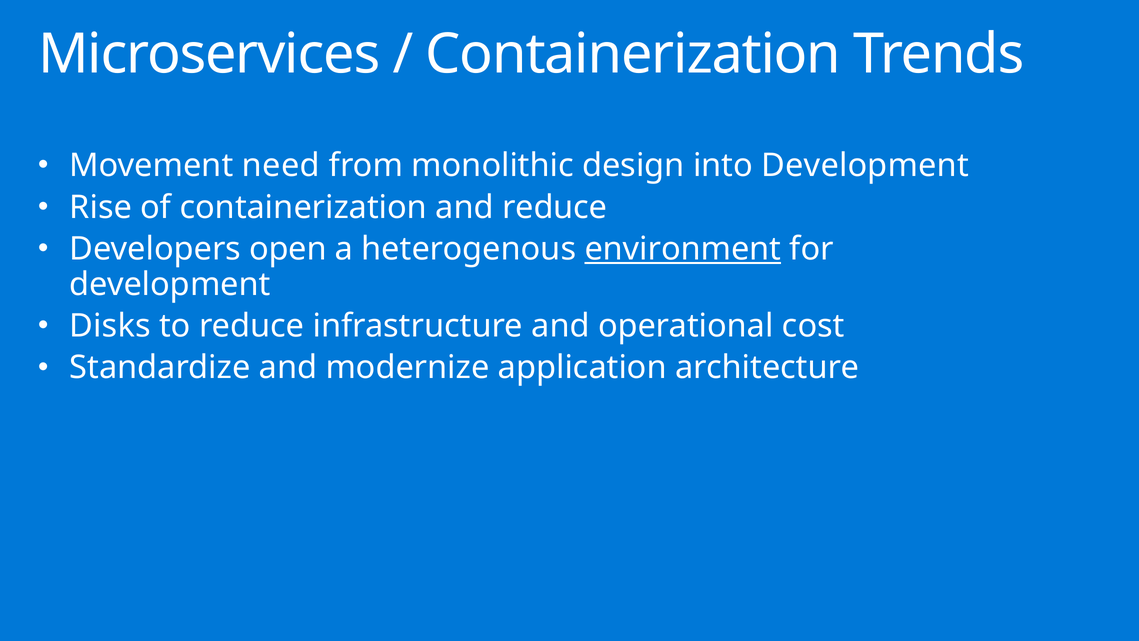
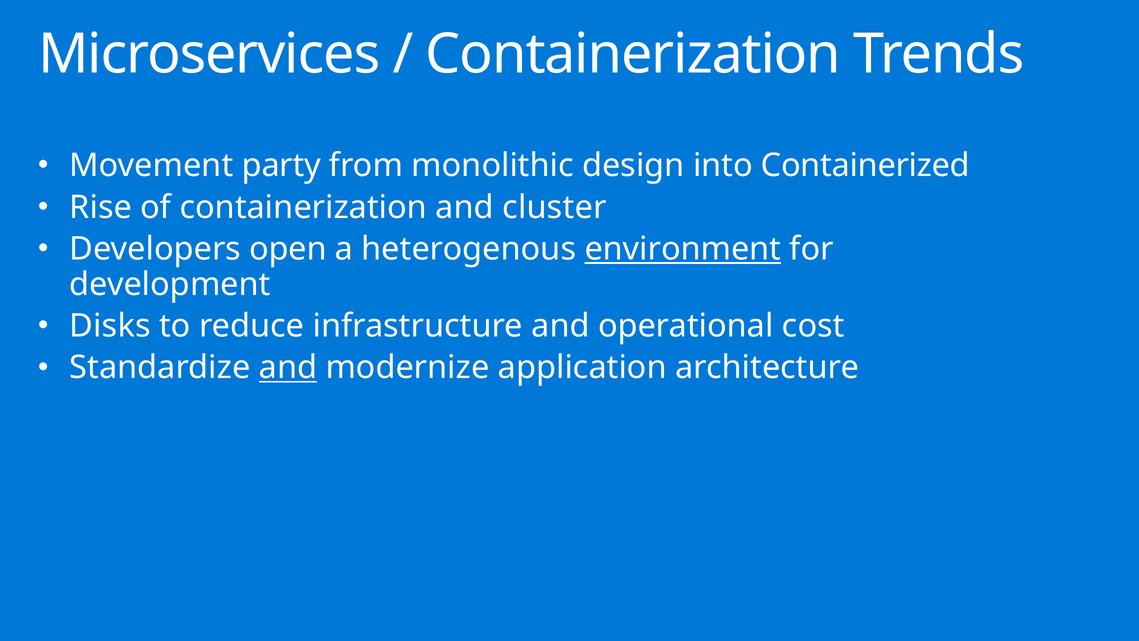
need: need -> party (281, 165)
into Development: Development -> Containerized (865, 165)
and reduce: reduce -> cluster (554, 207)
and underline: none -> present (288, 367)
